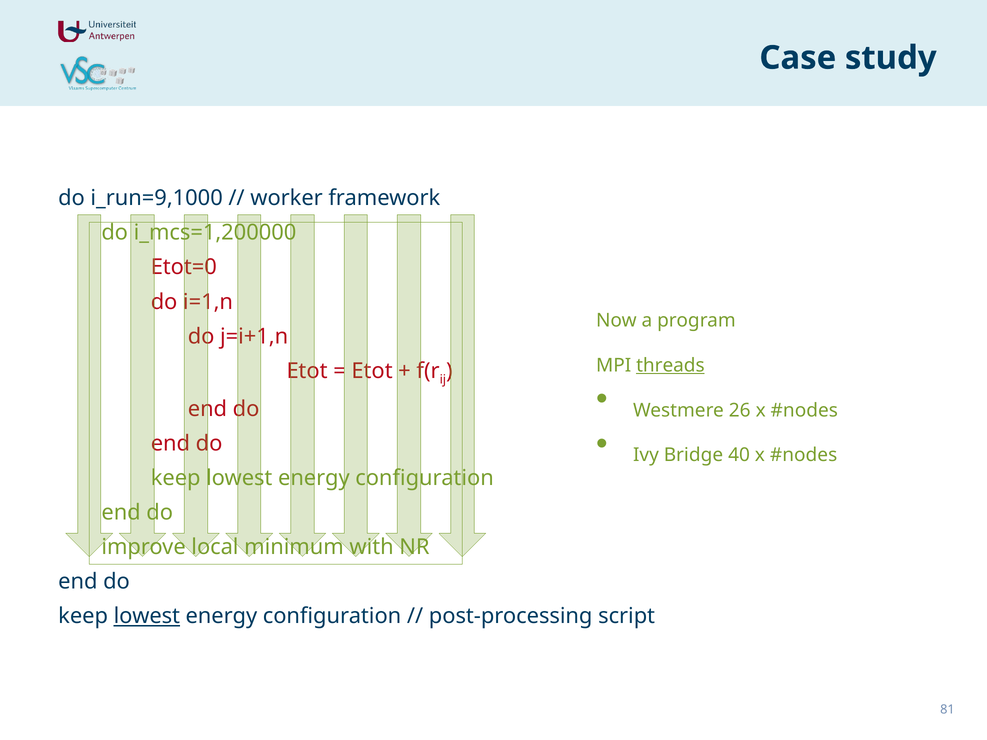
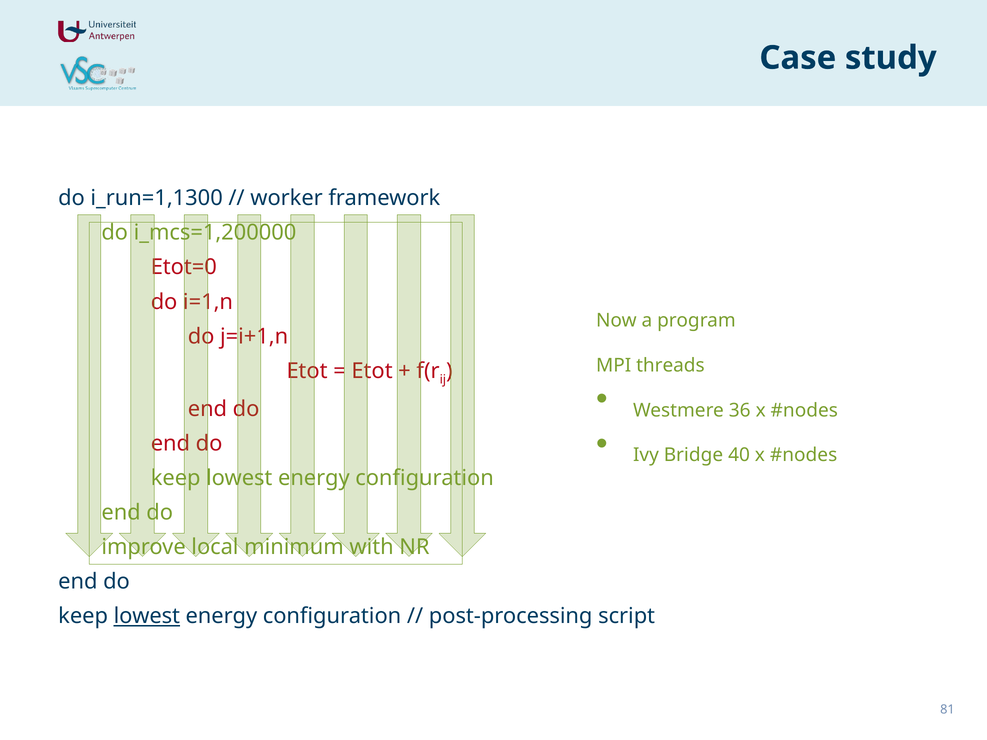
i_run=9,1000: i_run=9,1000 -> i_run=1,1300 (157, 198)
threads underline: present -> none (670, 365)
26: 26 -> 36 (740, 410)
